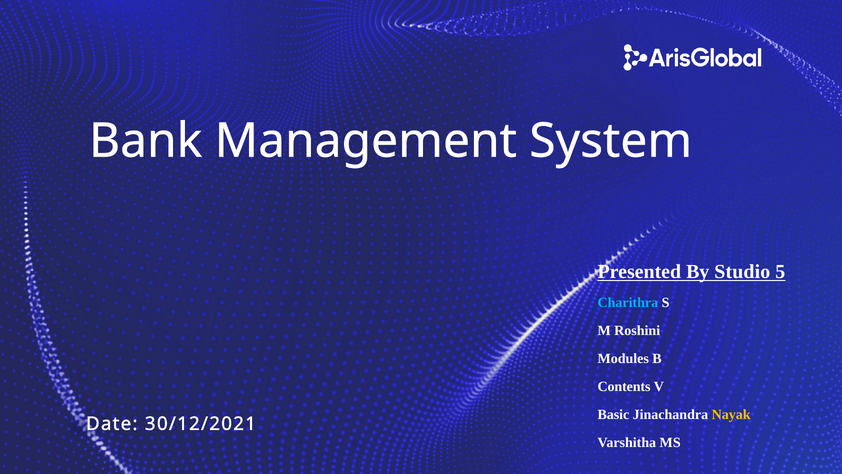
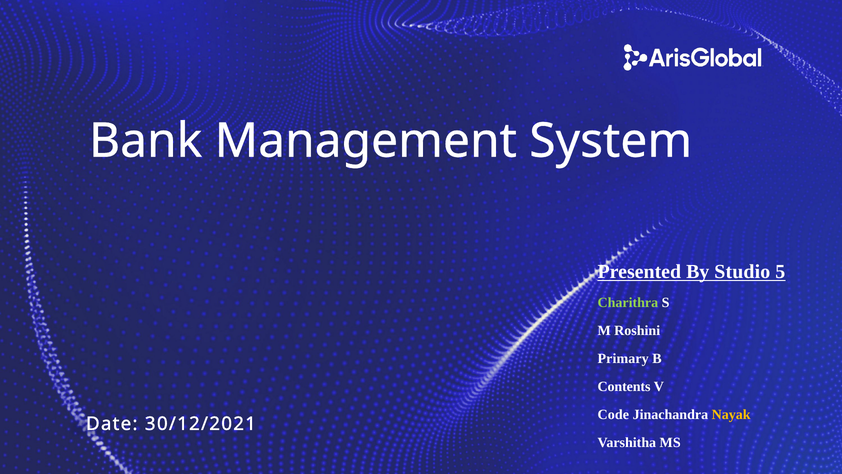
Charithra colour: light blue -> light green (628, 303)
Modules: Modules -> Primary (623, 358)
Basic: Basic -> Code (613, 414)
